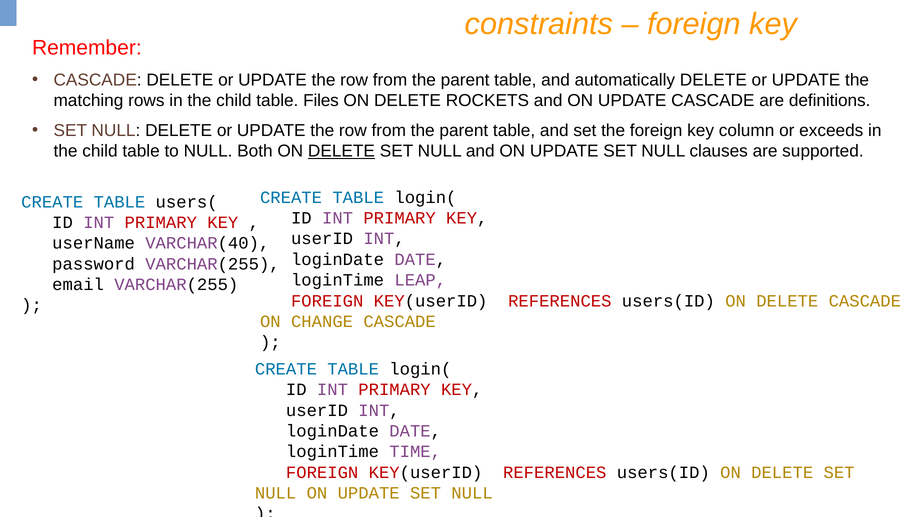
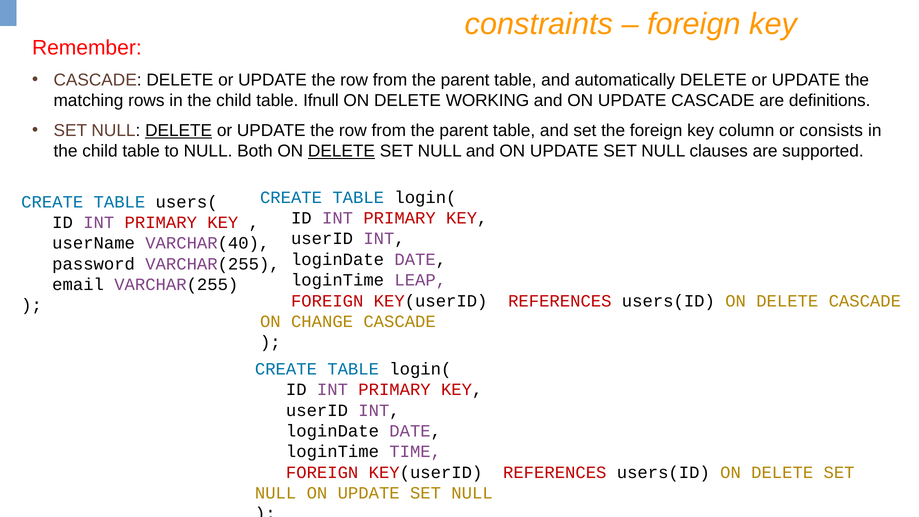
Files: Files -> Ifnull (321, 101)
ROCKETS: ROCKETS -> WORKING (487, 101)
DELETE underline: none -> present (179, 130)
exceeds: exceeds -> consists (831, 130)
